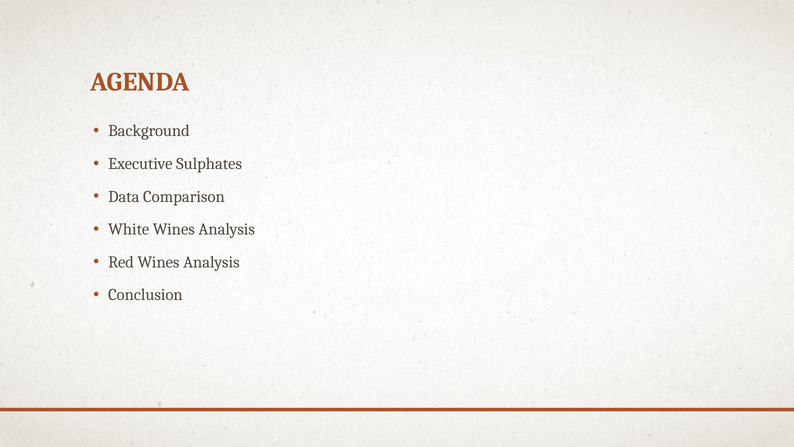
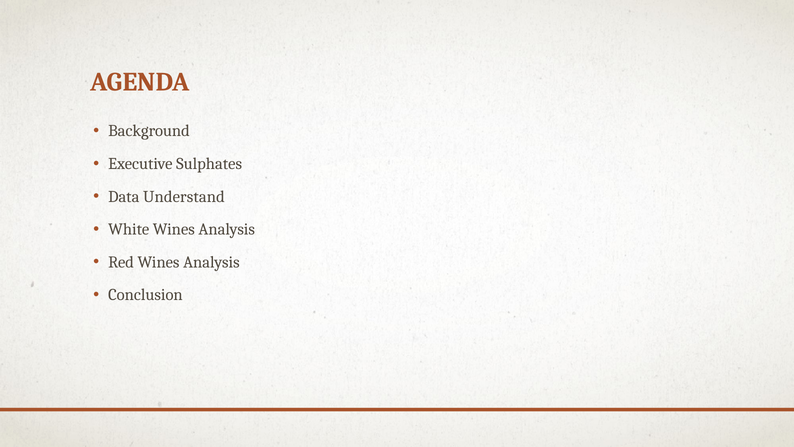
Comparison: Comparison -> Understand (184, 196)
